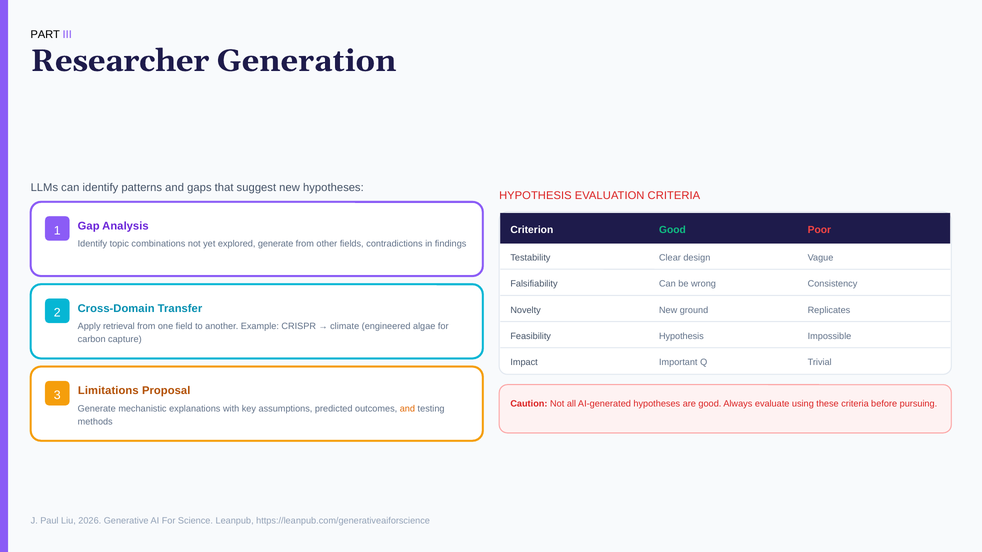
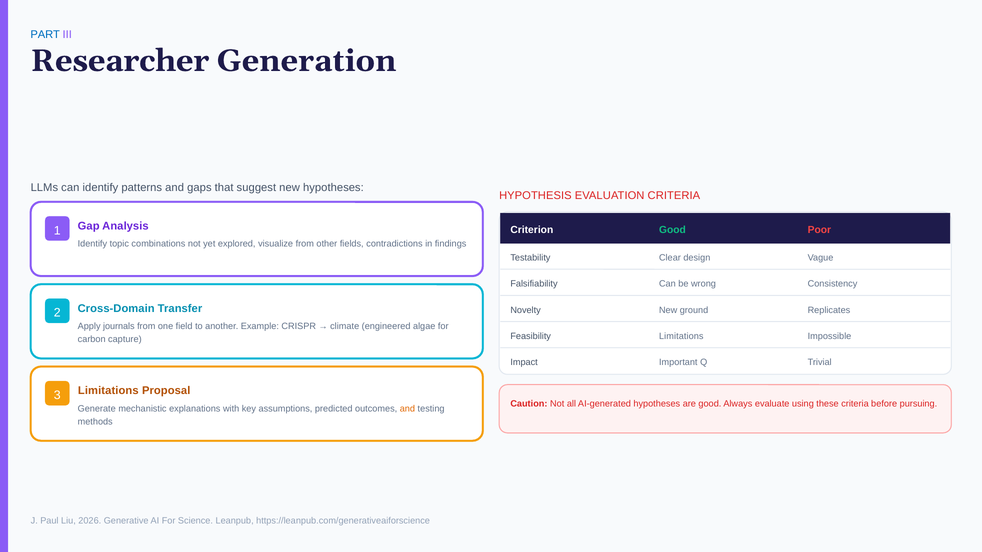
PART colour: black -> blue (45, 34)
explored generate: generate -> visualize (276, 244)
retrieval: retrieval -> journals (119, 327)
Feasibility Hypothesis: Hypothesis -> Limitations (681, 336)
